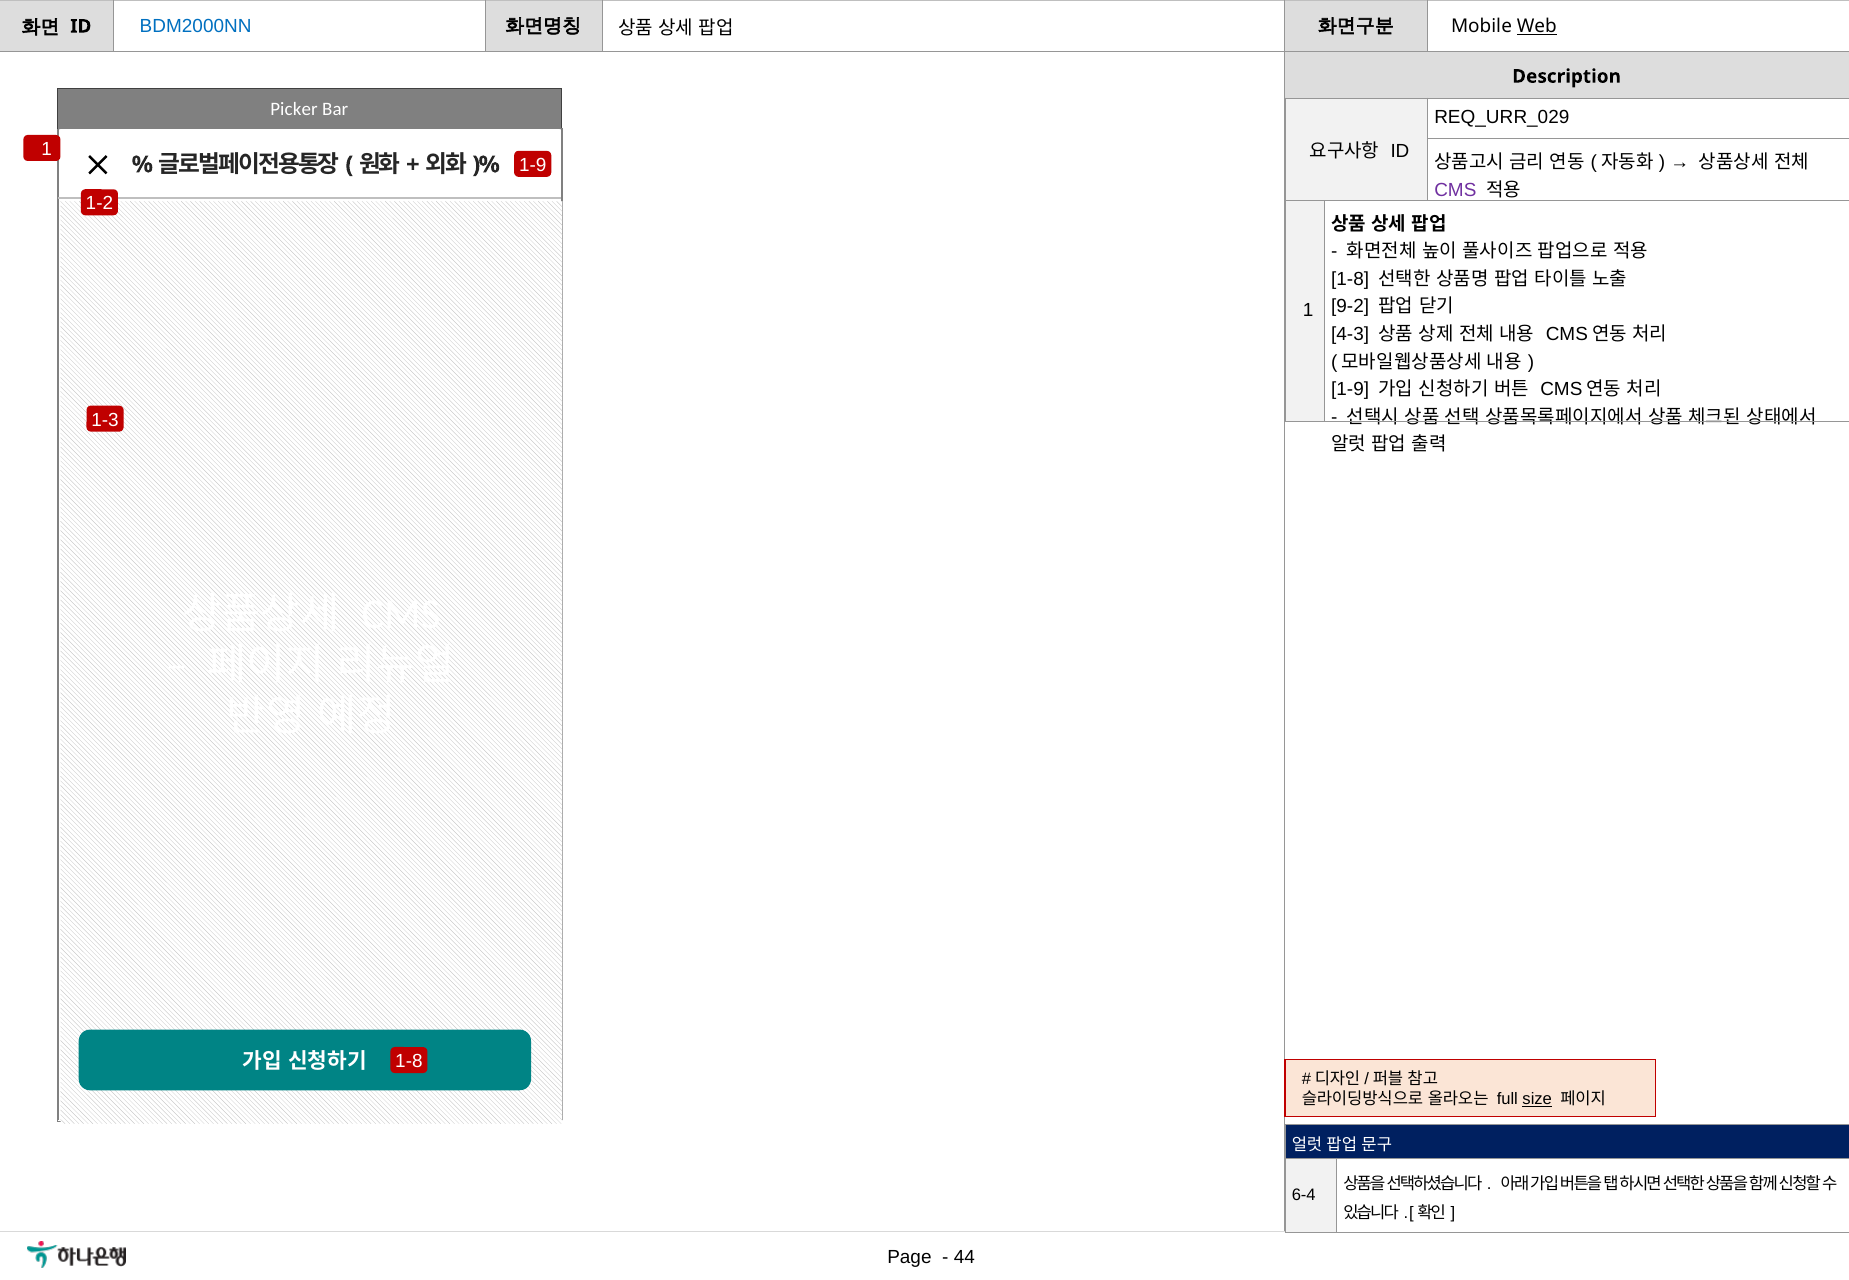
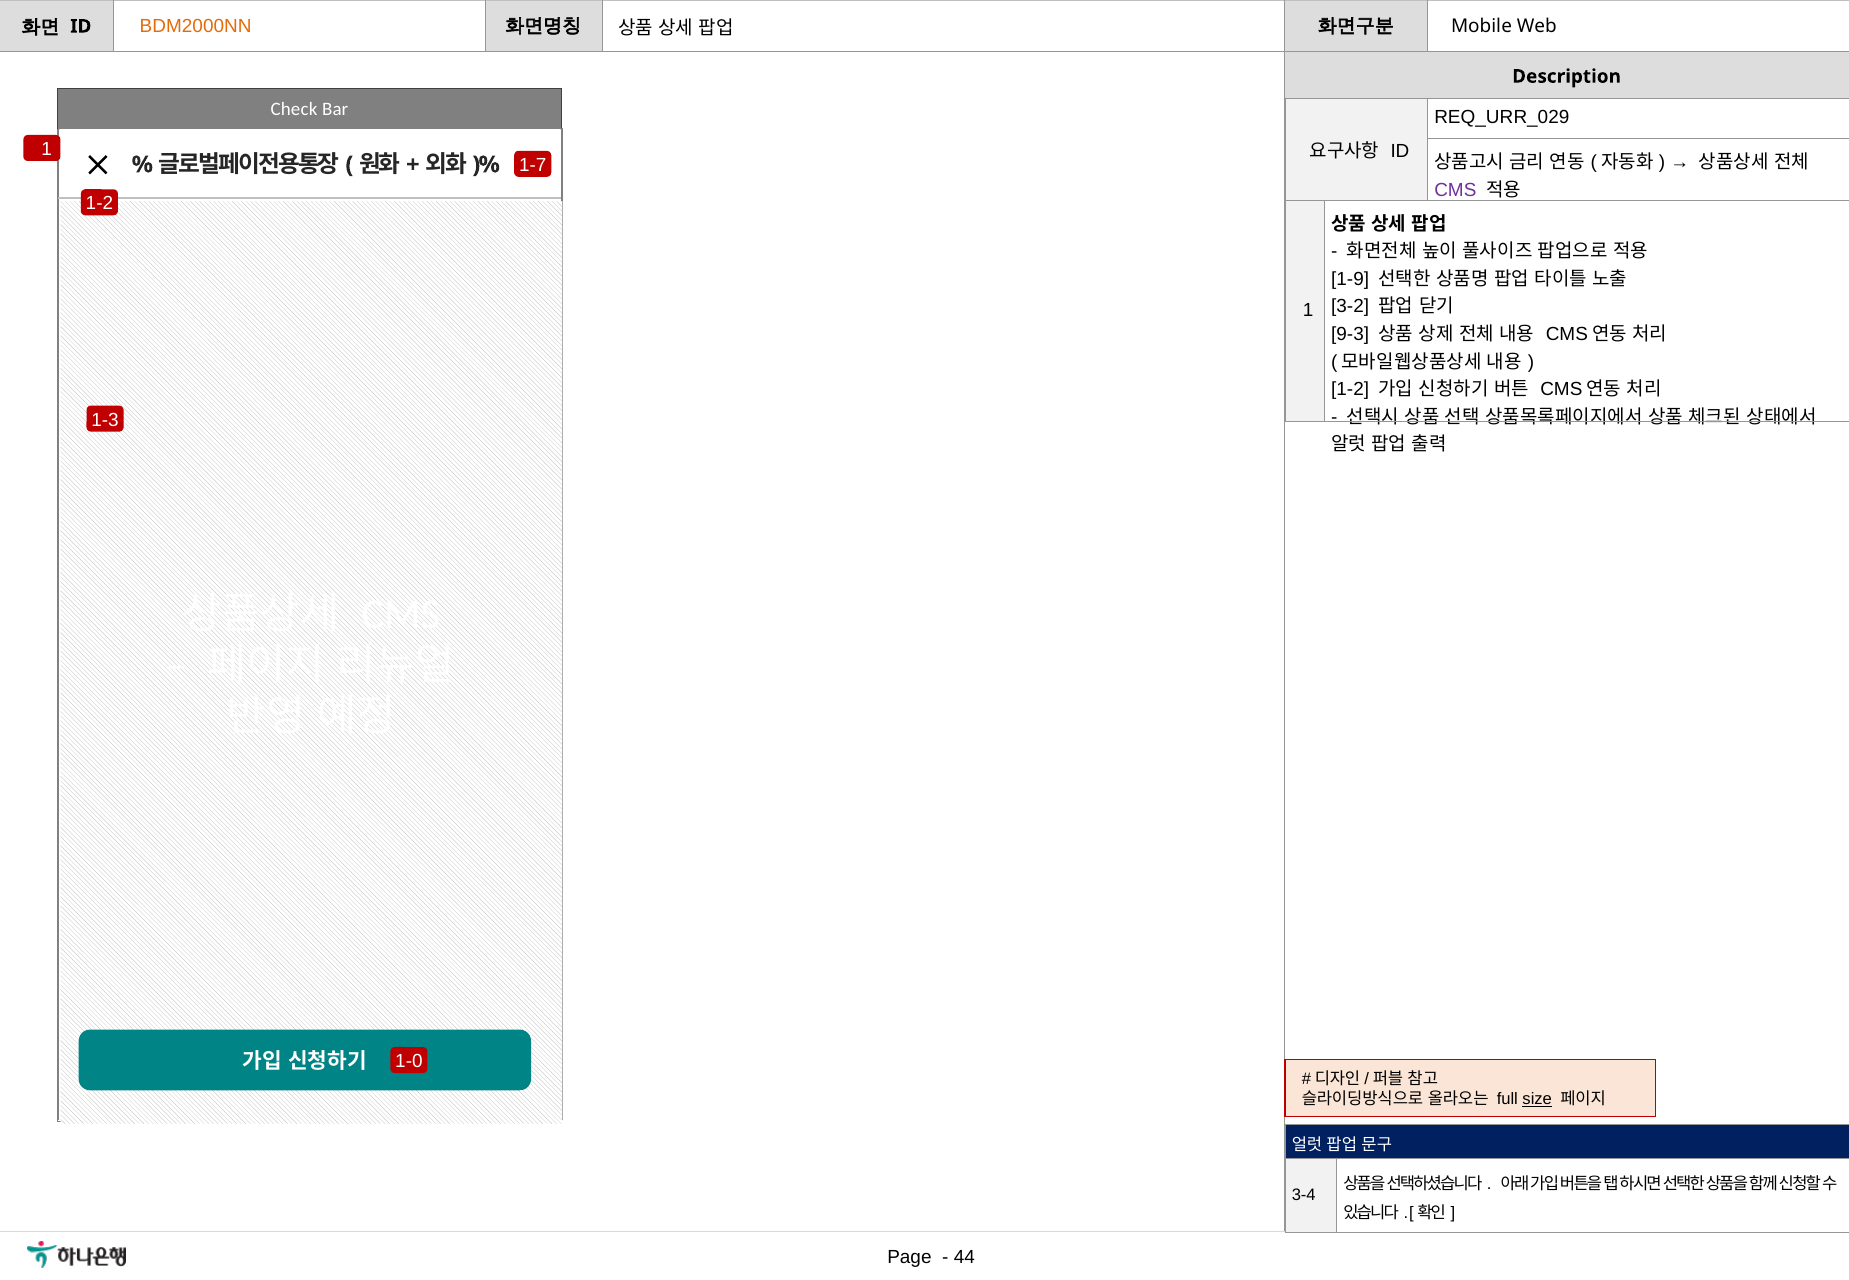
BDM2000NN colour: blue -> orange (196, 26)
Web underline: present -> none (1537, 26)
Picker: Picker -> Check (294, 110)
1-9: 1-9 -> 1-7 (533, 165)
1-8: 1-8 -> 1-9 (1350, 279)
9-2: 9-2 -> 3-2 (1350, 307)
4-3: 4-3 -> 9-3 (1350, 334)
1-9: 1-9 -> 1-2 (1350, 390)
1-8: 1-8 -> 1-0 (409, 1061)
6-4: 6-4 -> 3-4 (1304, 1195)
